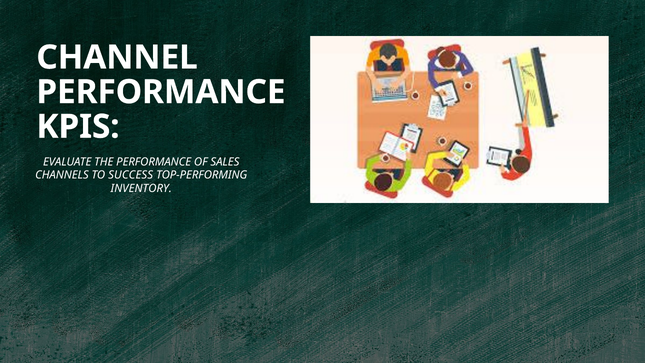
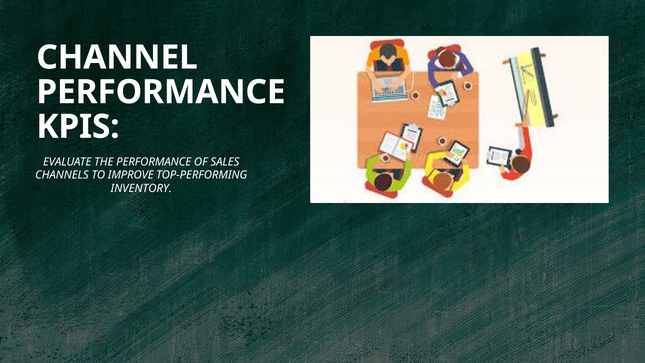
SUCCESS: SUCCESS -> IMPROVE (131, 175)
